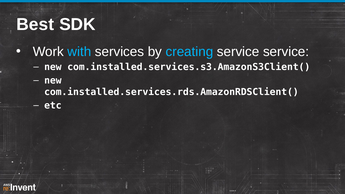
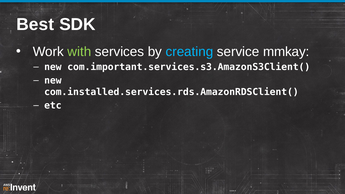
with colour: light blue -> light green (79, 52)
service service: service -> mmkay (286, 52)
com.installed.services.s3.AmazonS3Client(: com.installed.services.s3.AmazonS3Client( -> com.important.services.s3.AmazonS3Client( (189, 67)
